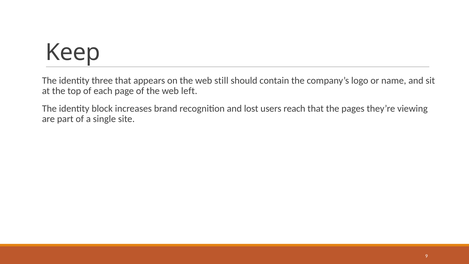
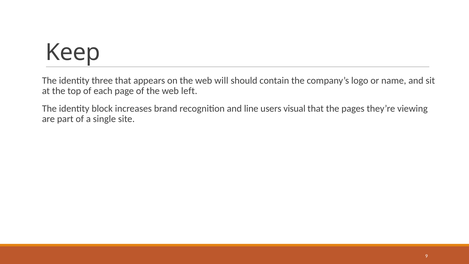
still: still -> will (221, 80)
lost: lost -> line (251, 108)
reach: reach -> visual (294, 108)
